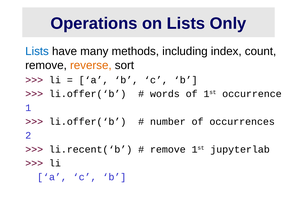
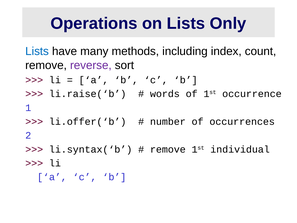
reverse colour: orange -> purple (91, 65)
li.offer(‘b: li.offer(‘b -> li.raise(‘b (88, 94)
li.recent(‘b: li.recent(‘b -> li.syntax(‘b (91, 149)
jupyterlab: jupyterlab -> individual (240, 149)
